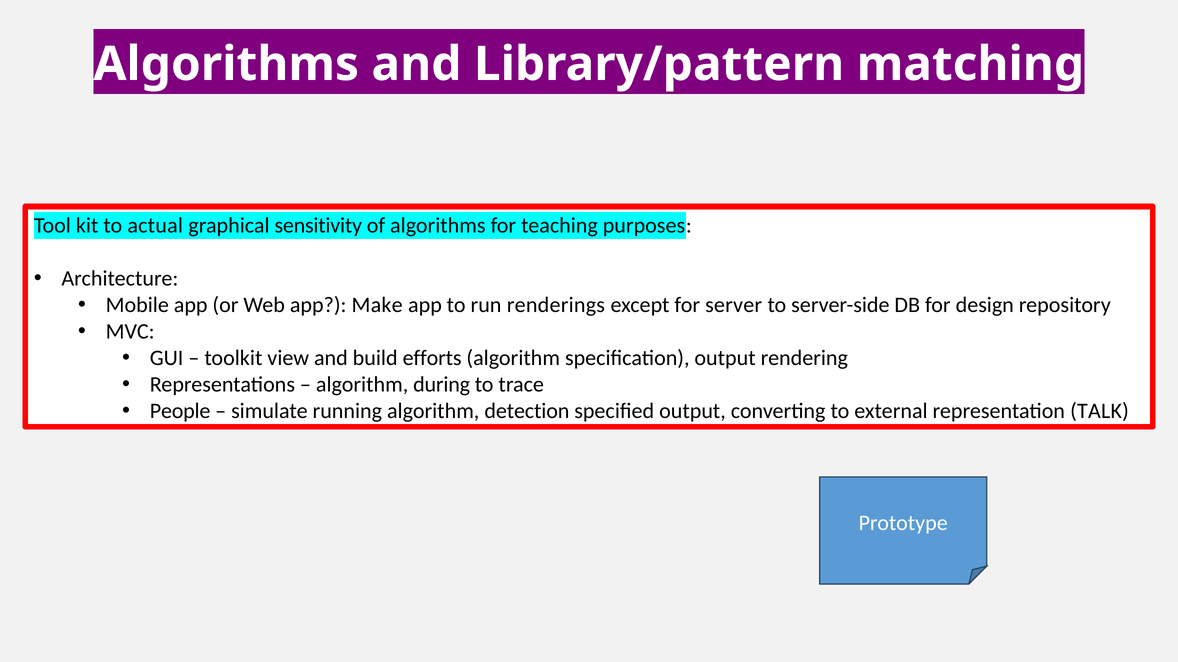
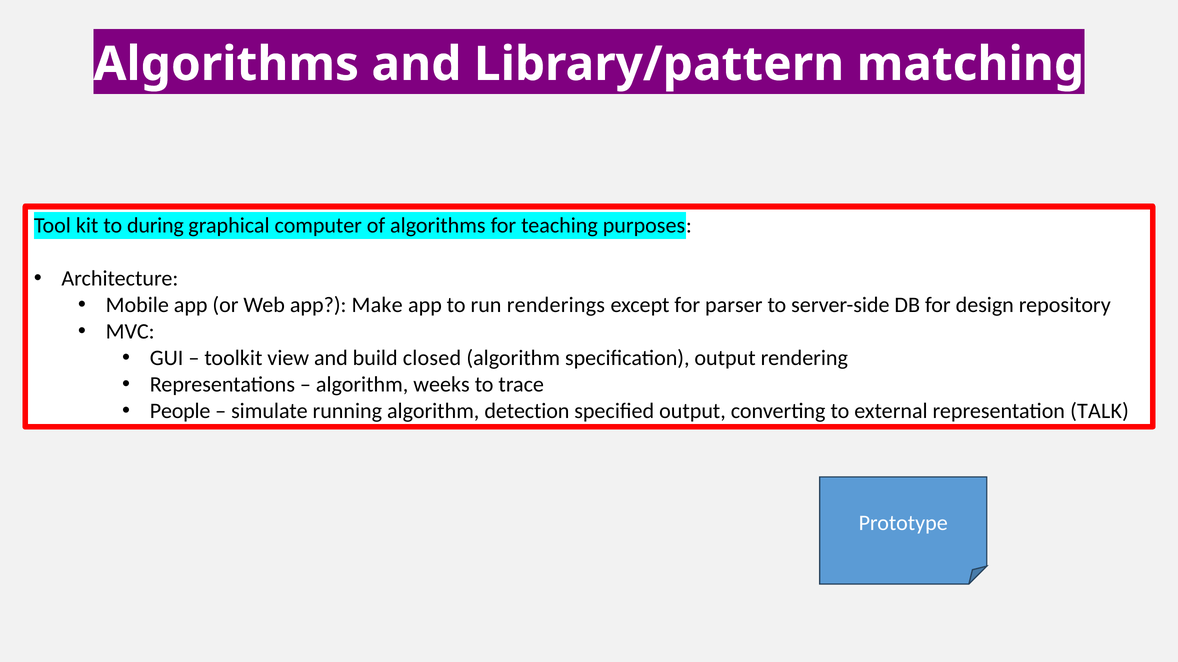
actual: actual -> during (155, 226)
sensitivity: sensitivity -> computer (318, 226)
server: server -> parser (734, 305)
efforts: efforts -> closed (432, 358)
during: during -> weeks (442, 385)
